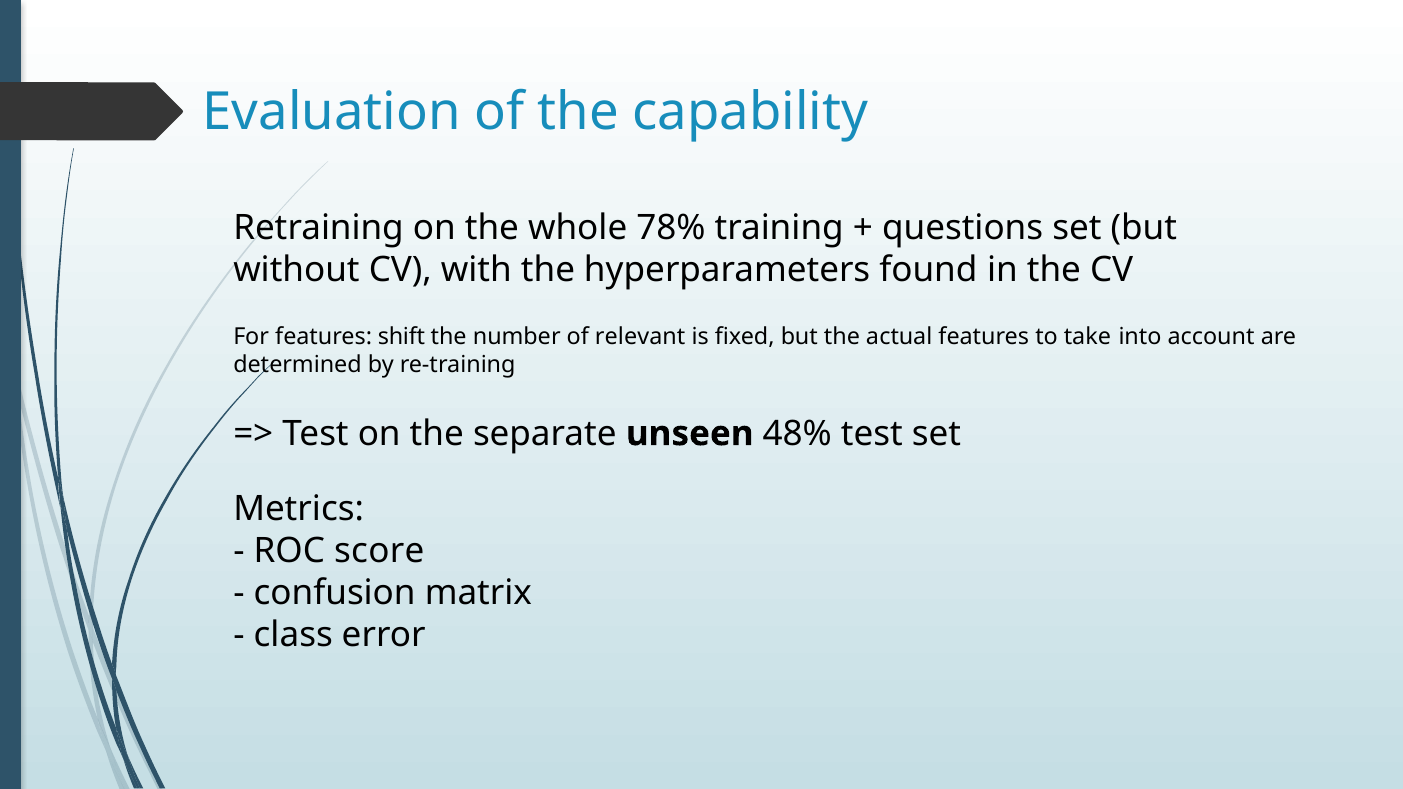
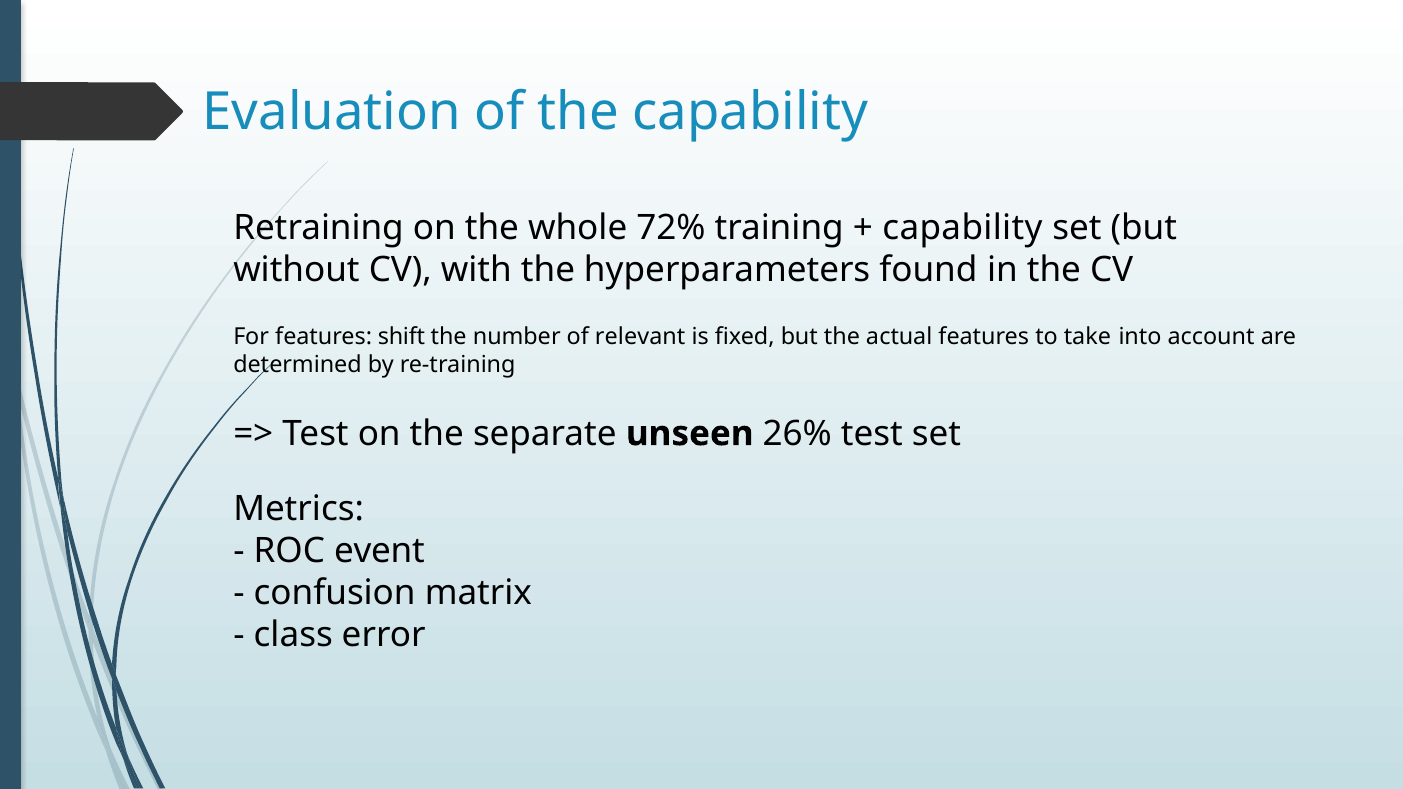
78%: 78% -> 72% (671, 228)
questions: questions -> capability (962, 228)
48%: 48% -> 26% (797, 434)
score: score -> event (379, 551)
